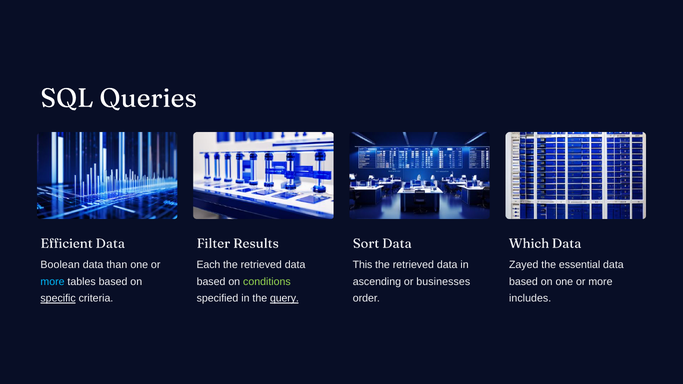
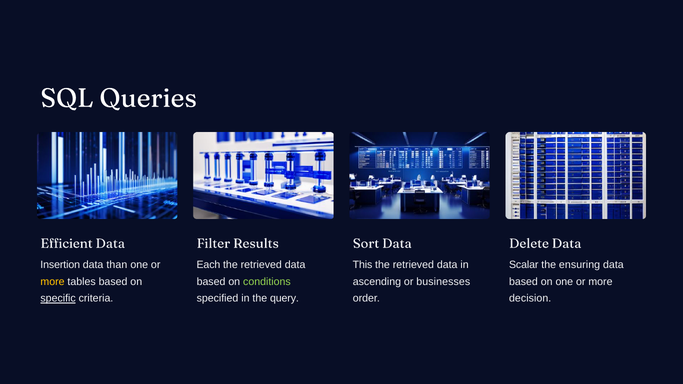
Which: Which -> Delete (529, 244)
Boolean: Boolean -> Insertion (60, 265)
Zayed: Zayed -> Scalar (524, 265)
essential: essential -> ensuring (580, 265)
more colour: light blue -> yellow (52, 282)
query underline: present -> none (284, 299)
includes: includes -> decision (530, 299)
